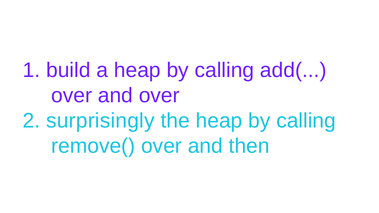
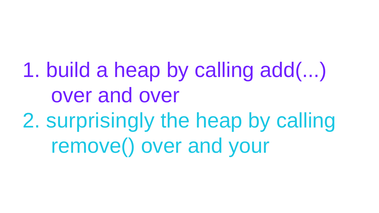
then: then -> your (249, 146)
